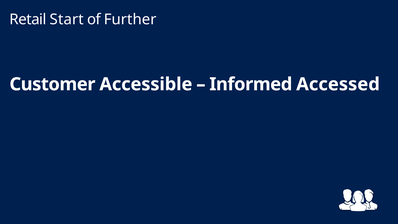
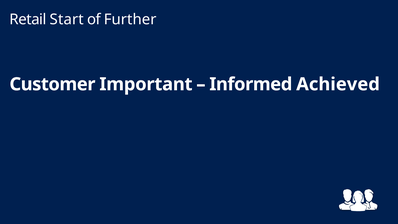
Accessible: Accessible -> Important (146, 84)
Accessed: Accessed -> Achieved (338, 84)
